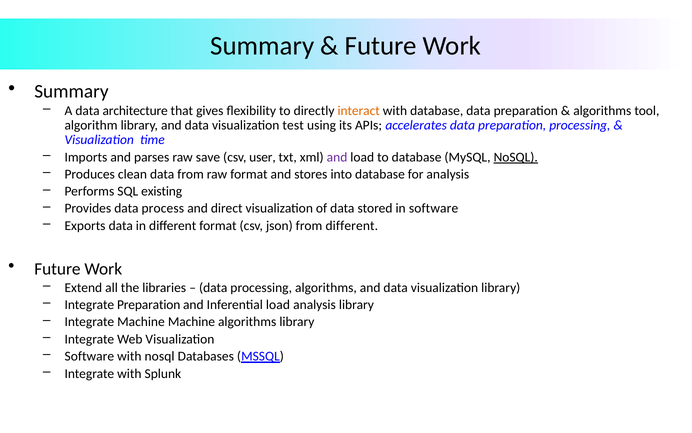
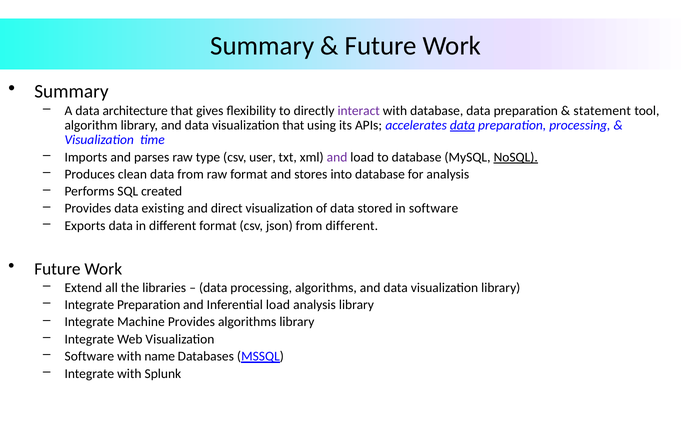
interact colour: orange -> purple (359, 111)
algorithms: algorithms -> statement (602, 111)
visualization test: test -> that (293, 125)
data underline: none -> present (463, 125)
save: save -> type (208, 157)
existing: existing -> created (162, 191)
process: process -> existing (163, 208)
Machine Machine: Machine -> Provides (191, 322)
with nosql: nosql -> name (160, 356)
